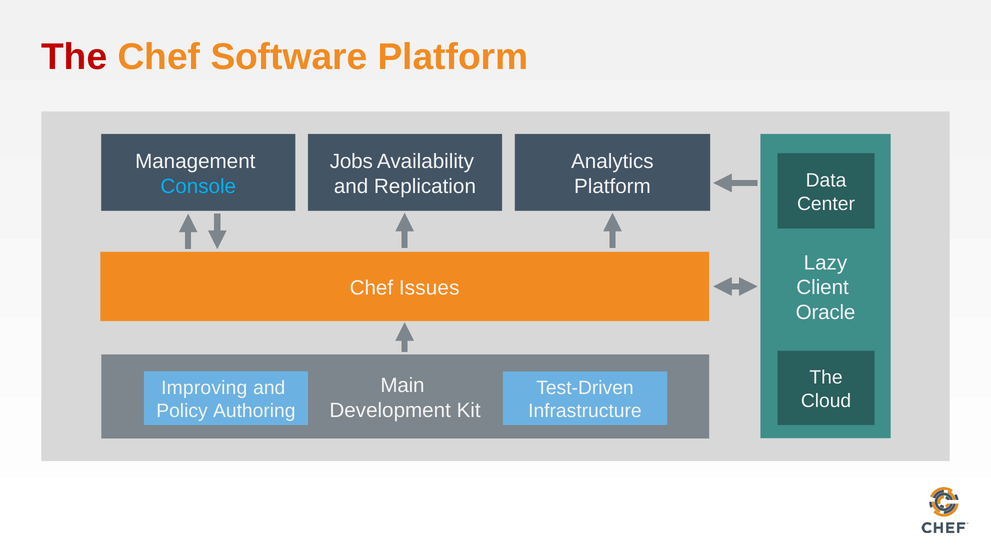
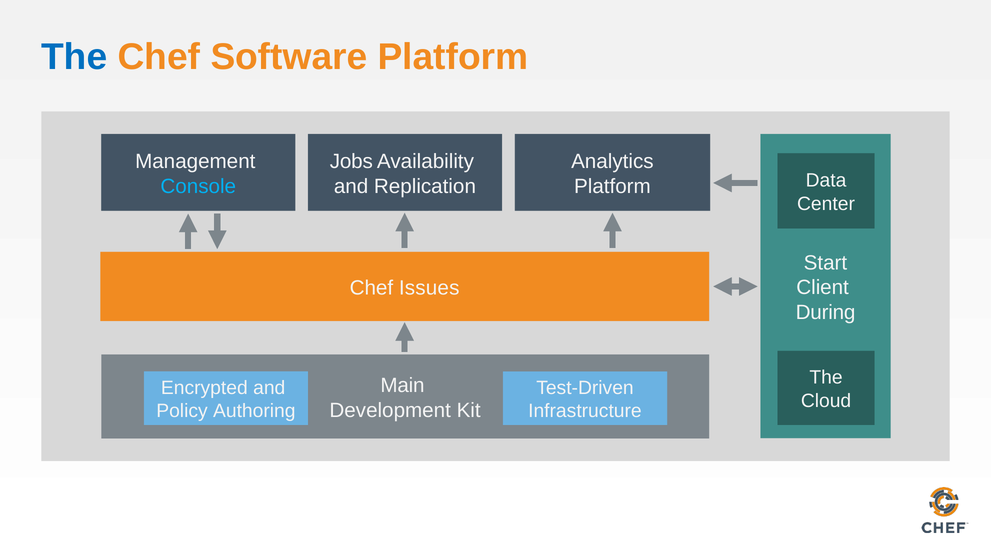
The colour: red -> blue (74, 57)
Lazy: Lazy -> Start (825, 263)
Oracle: Oracle -> During (826, 313)
Improving: Improving -> Encrypted (204, 388)
